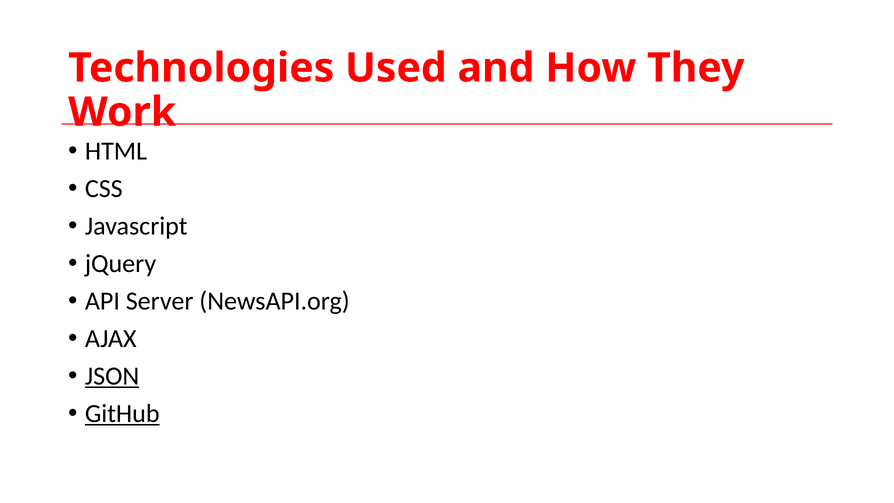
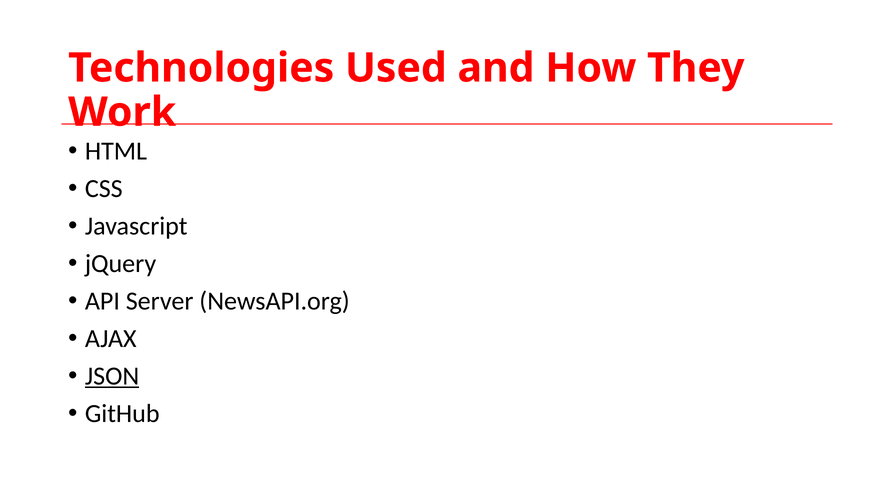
GitHub underline: present -> none (122, 414)
